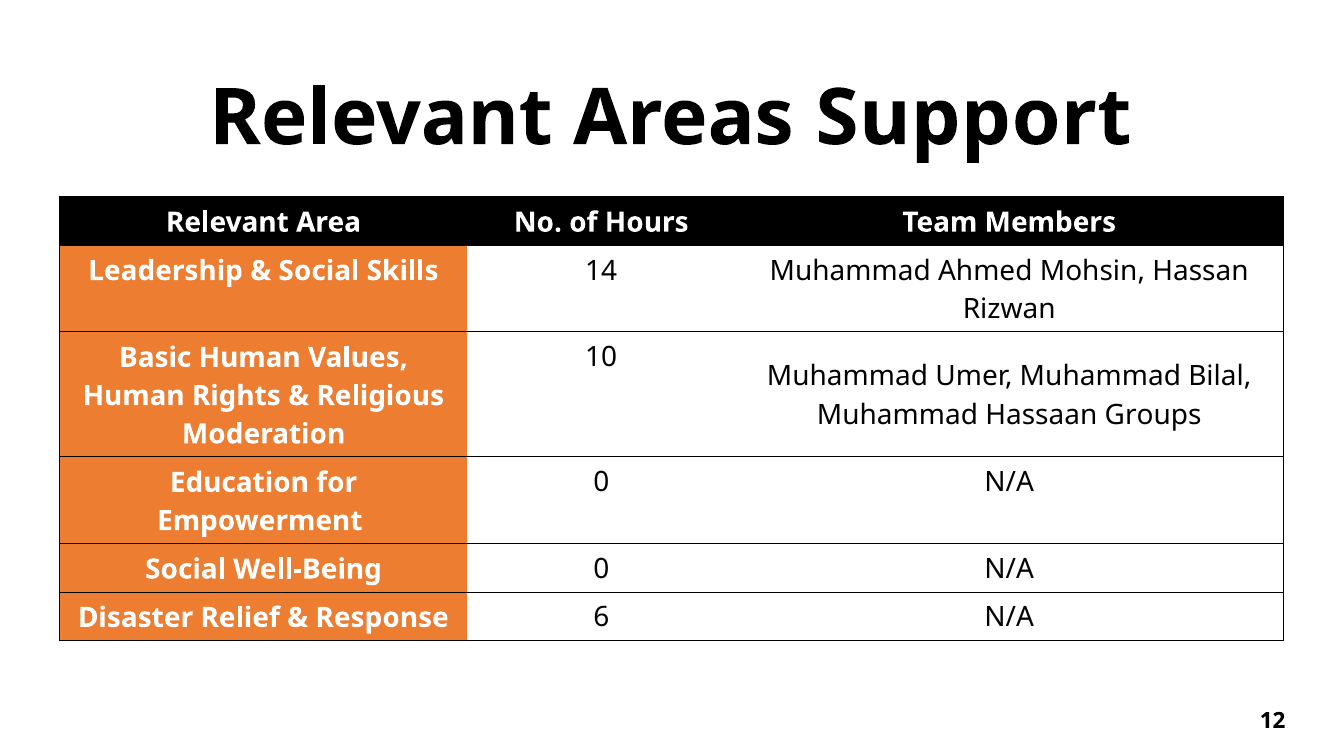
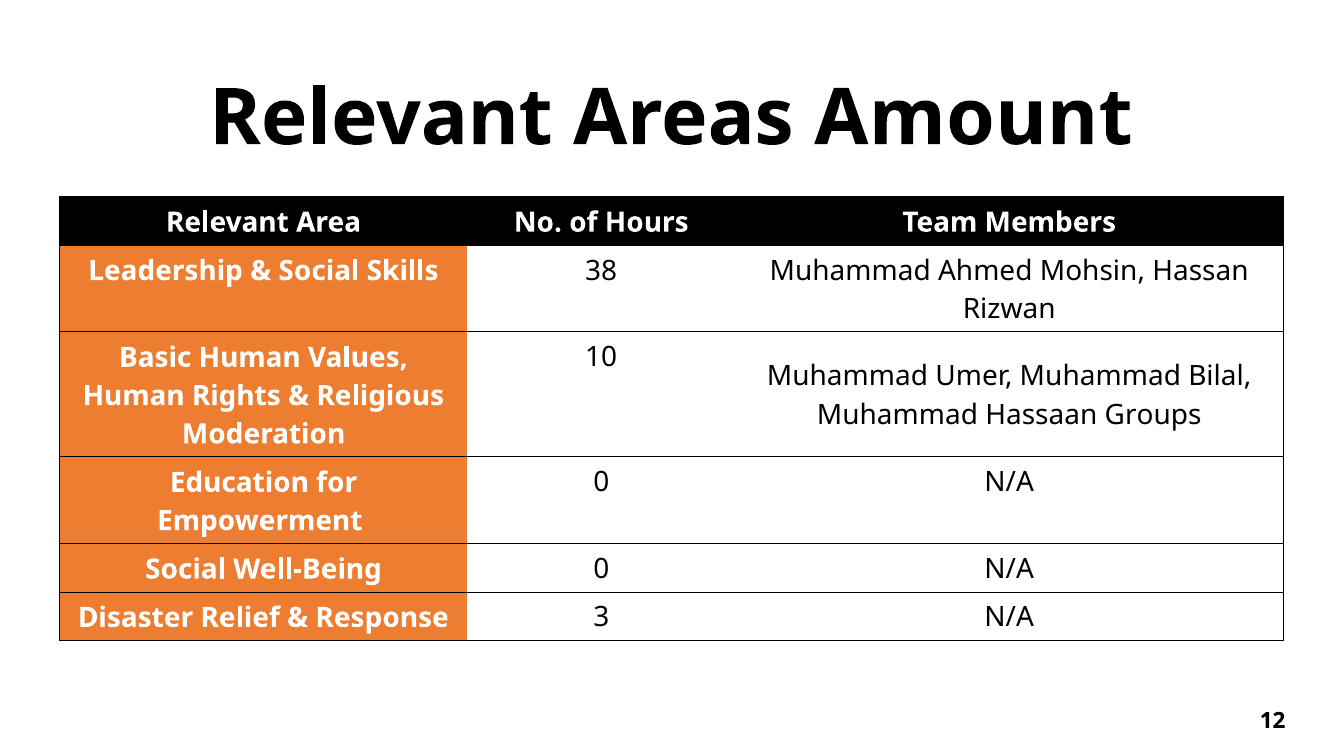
Support: Support -> Amount (973, 118)
14: 14 -> 38 (601, 271)
6: 6 -> 3 (601, 617)
